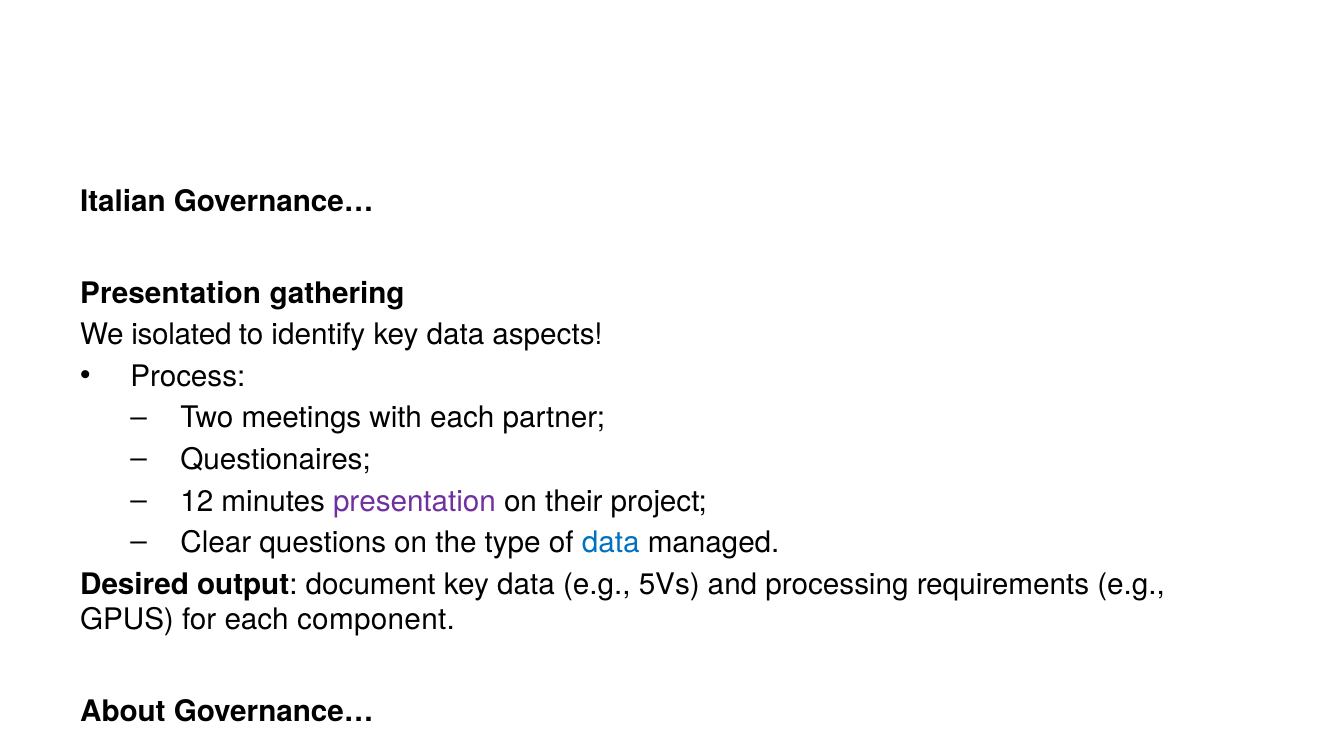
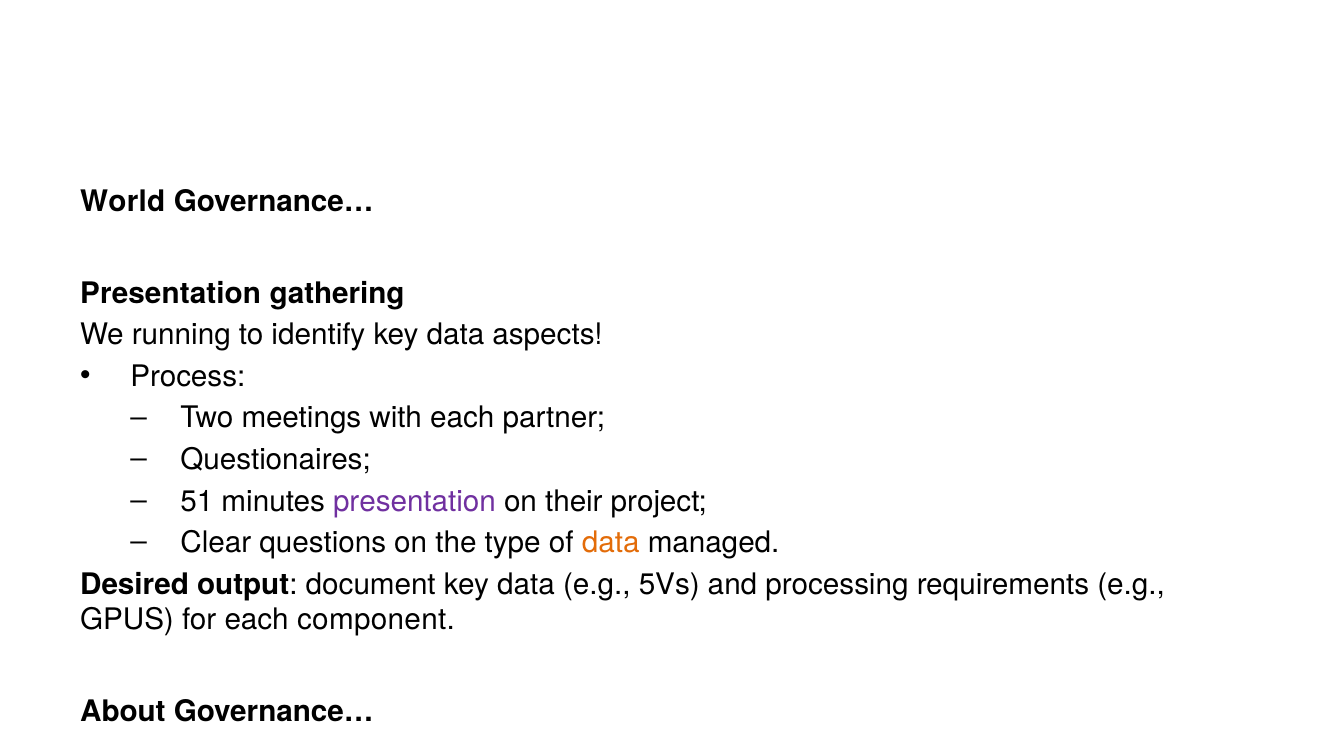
Italian: Italian -> World (123, 202)
isolated: isolated -> running (181, 335)
12: 12 -> 51 (197, 501)
data colour: blue -> orange (611, 543)
